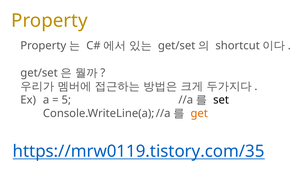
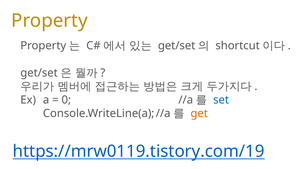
5: 5 -> 0 (66, 100)
set colour: black -> blue (221, 100)
https://mrw0119.tistory.com/35: https://mrw0119.tistory.com/35 -> https://mrw0119.tistory.com/19 (139, 151)
